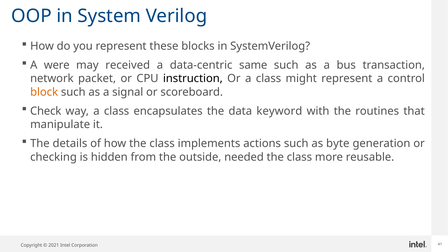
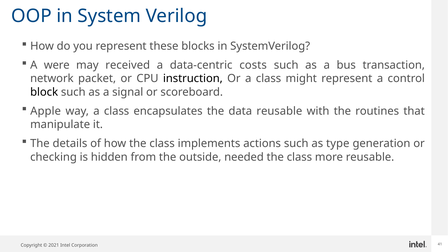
same: same -> costs (253, 65)
block colour: orange -> black (44, 92)
Check: Check -> Apple (46, 111)
data keyword: keyword -> reusable (279, 111)
byte: byte -> type (338, 144)
